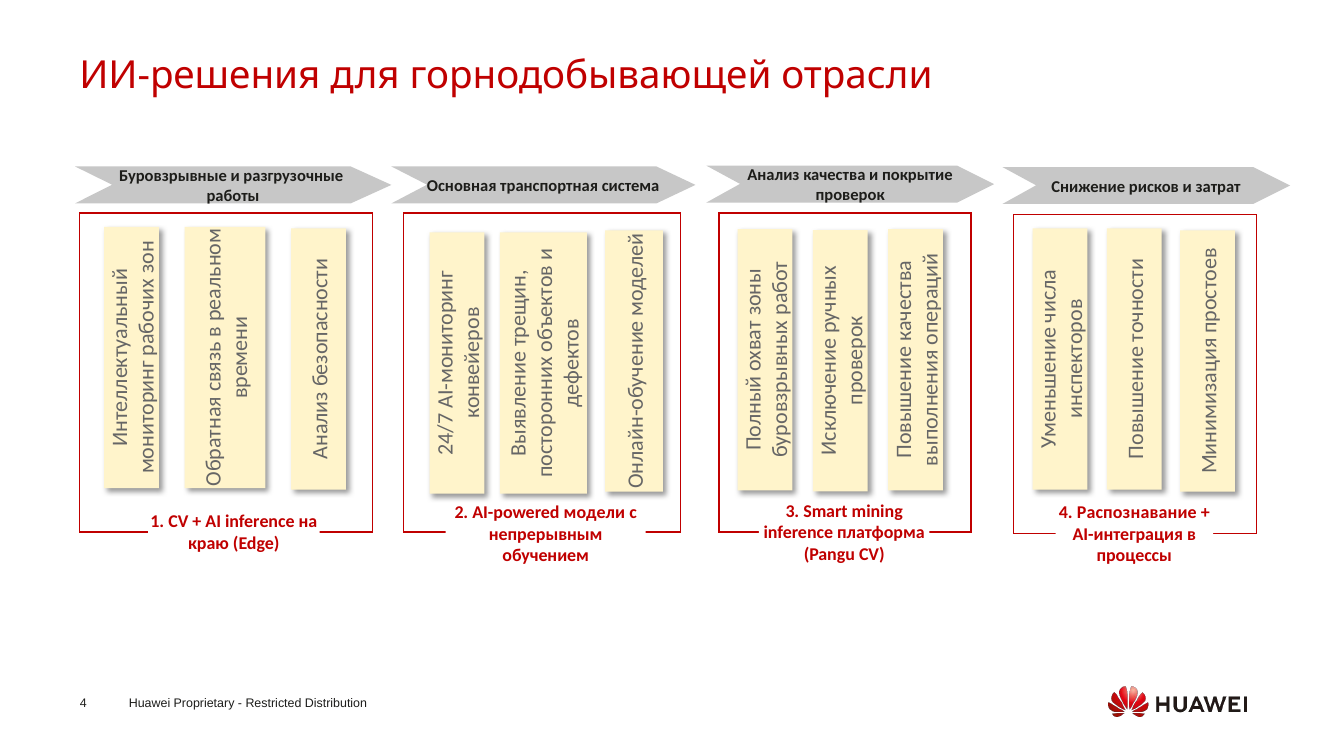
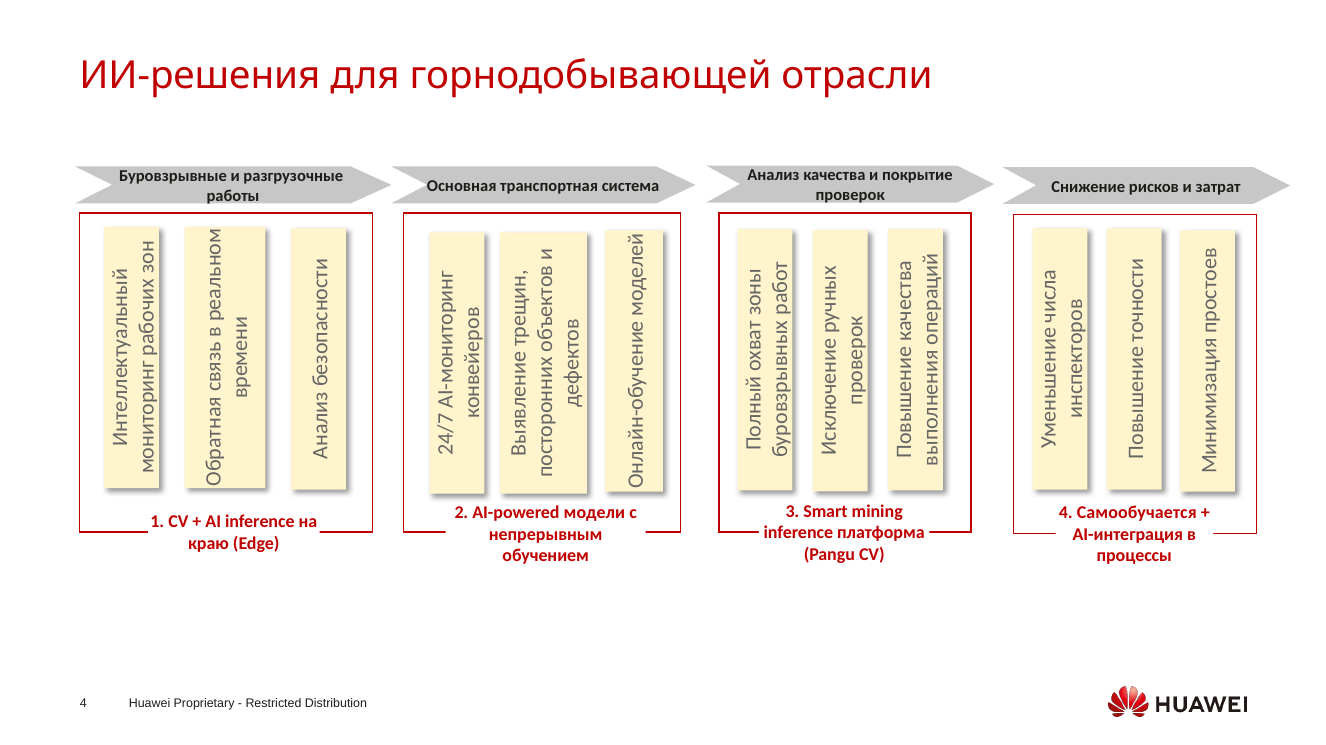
Распознавание: Распознавание -> Самообучается (1137, 513)
